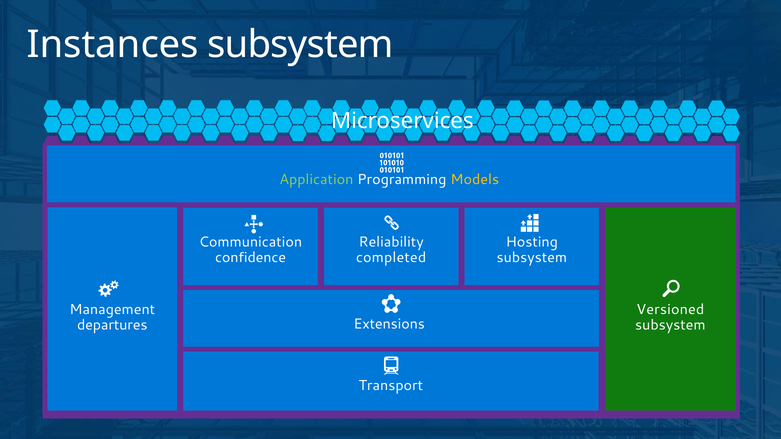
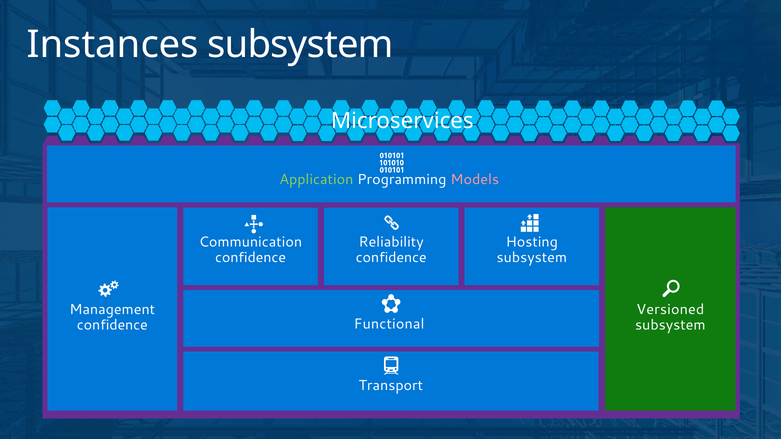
Models colour: yellow -> pink (475, 180)
completed: completed -> confidence (391, 257)
Extensions: Extensions -> Functional (389, 324)
departures: departures -> confidence (112, 325)
